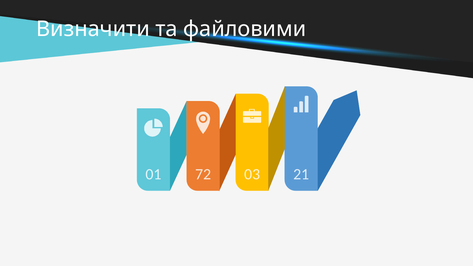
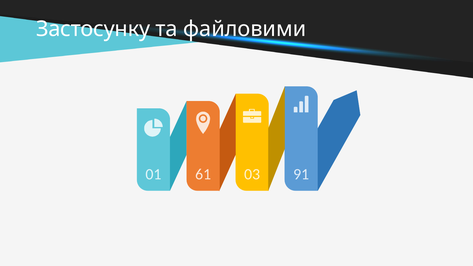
Визначити: Визначити -> Застосунку (93, 29)
72: 72 -> 61 (203, 174)
21: 21 -> 91 (301, 174)
